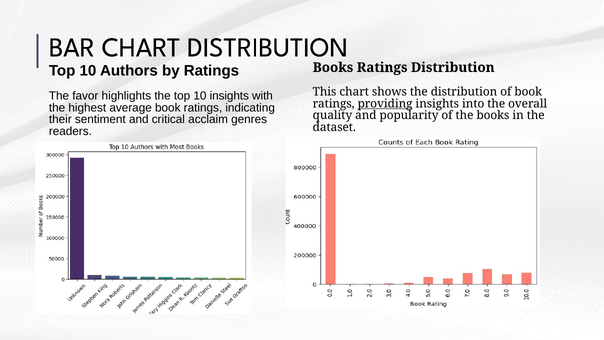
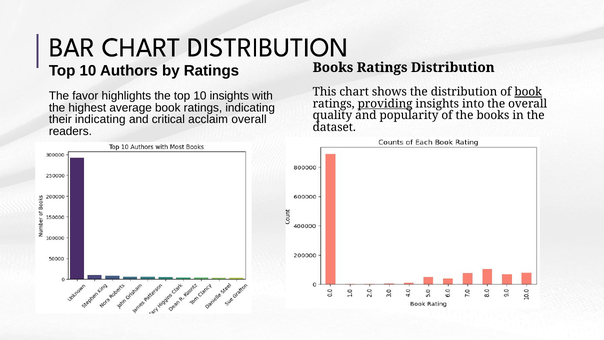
book underline: none -> present (528, 92)
their sentiment: sentiment -> indicating (100, 119)
acclaim genres: genres -> overall (249, 119)
